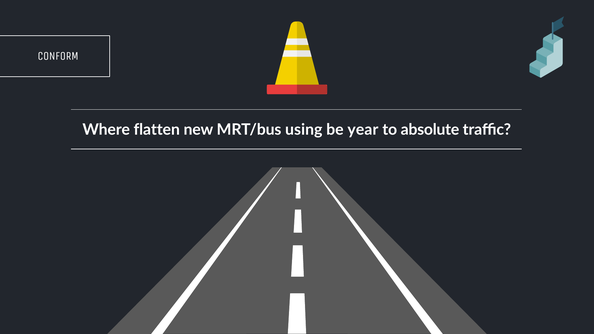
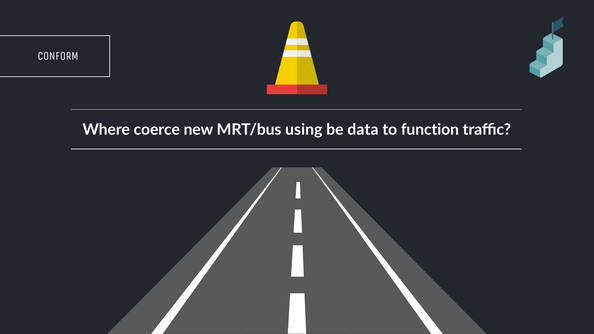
flatten: flatten -> coerce (157, 130)
year: year -> data (363, 130)
absolute: absolute -> function (430, 130)
